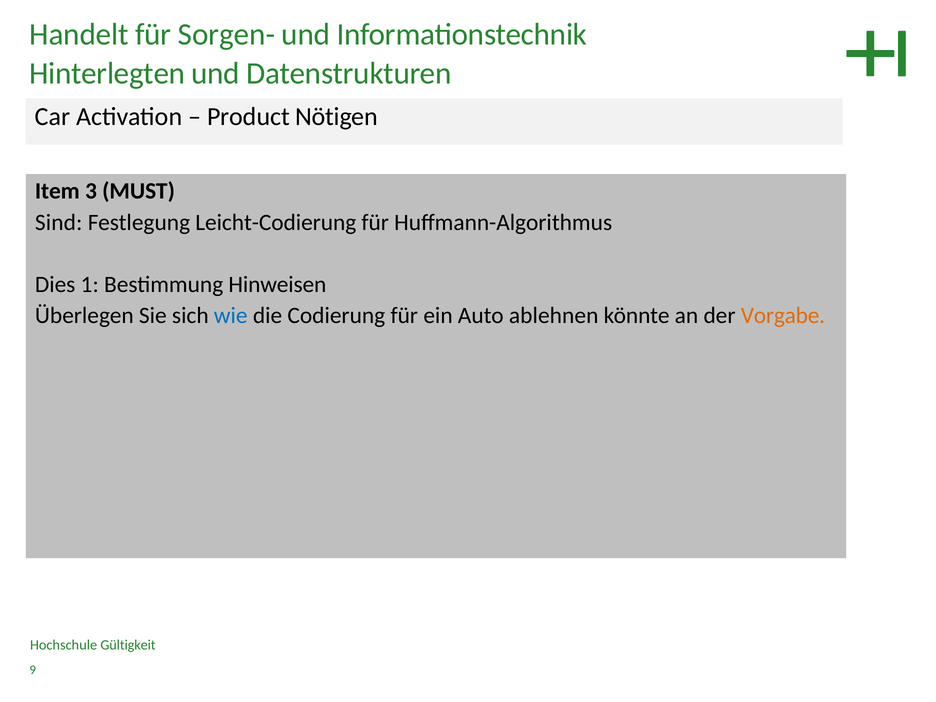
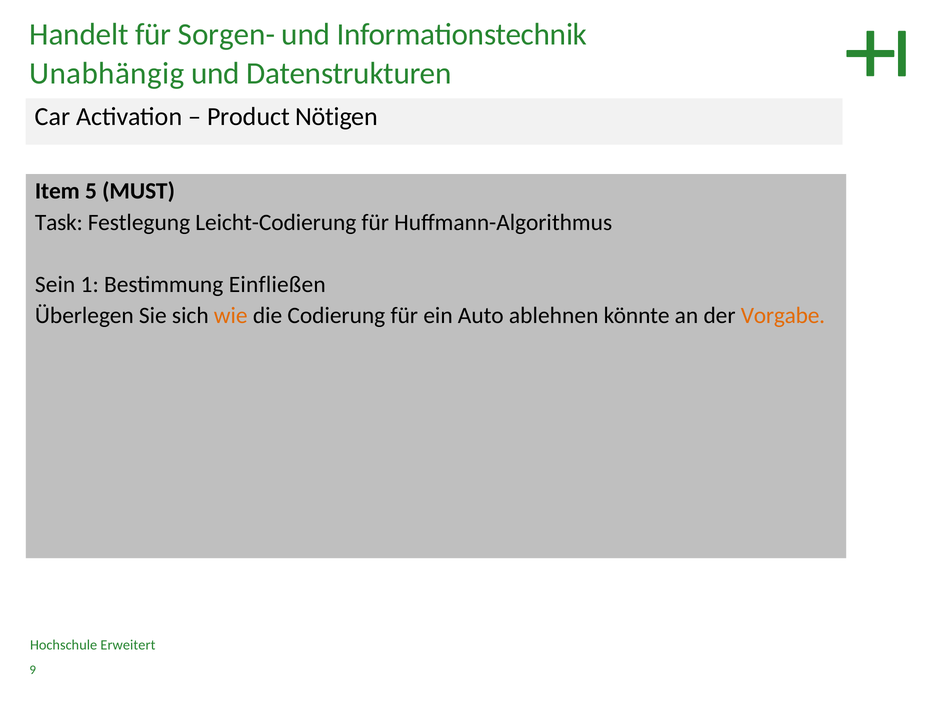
Hinterlegten: Hinterlegten -> Unabhängig (107, 73)
3: 3 -> 5 (91, 191)
Sind: Sind -> Task (59, 222)
Dies: Dies -> Sein (55, 285)
Hinweisen: Hinweisen -> Einfließen (277, 285)
wie colour: blue -> orange (231, 316)
Gültigkeit: Gültigkeit -> Erweitert (128, 645)
